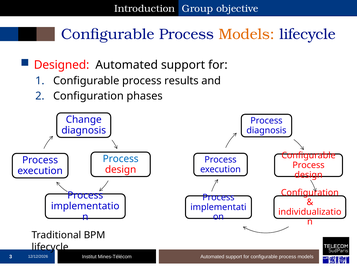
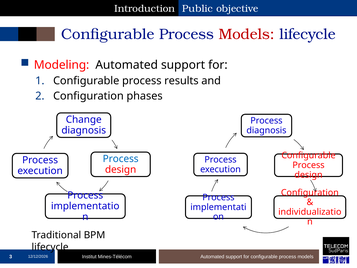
Group: Group -> Public (198, 9)
Models colour: orange -> red (247, 34)
Designed: Designed -> Modeling (62, 65)
